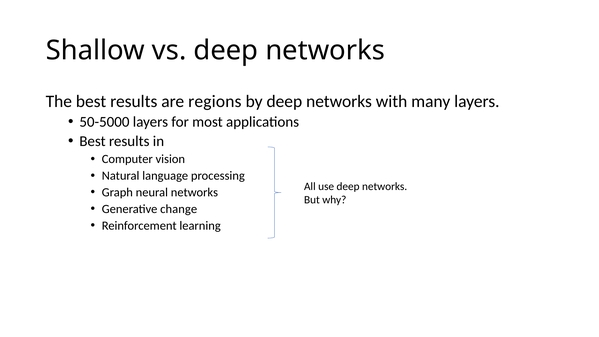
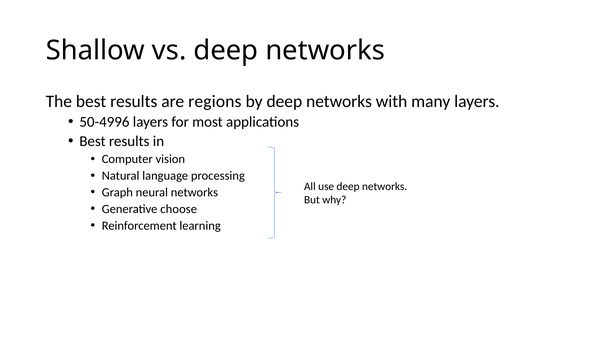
50-5000: 50-5000 -> 50-4996 (104, 122)
change: change -> choose (179, 209)
